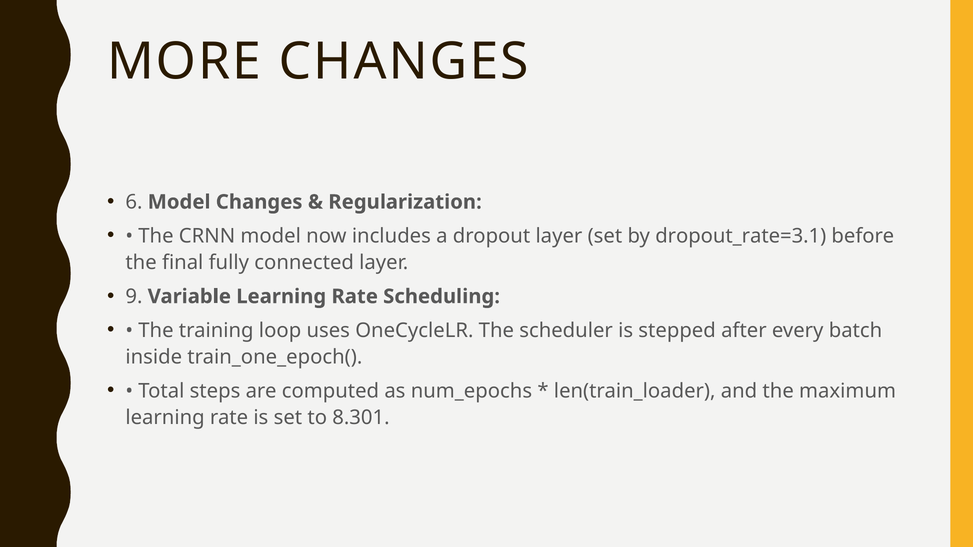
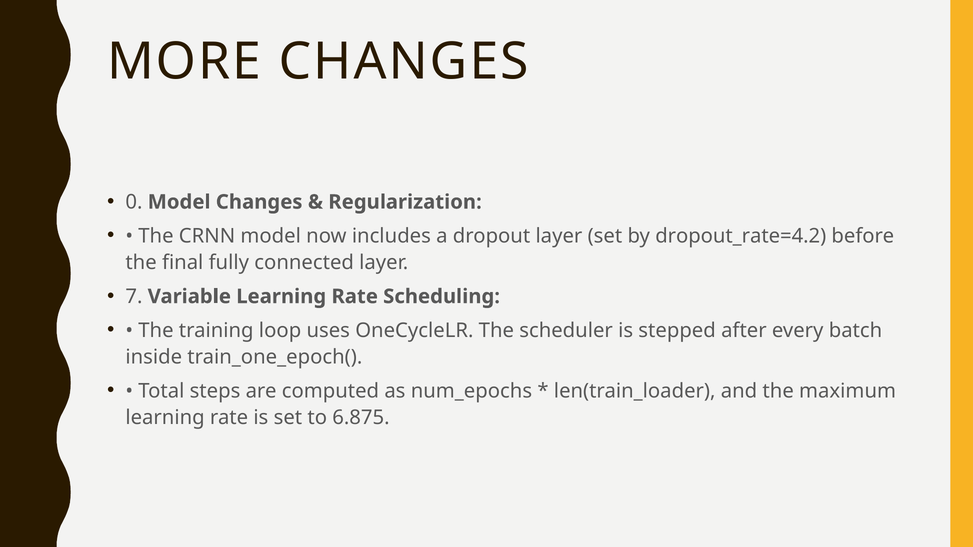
6: 6 -> 0 (134, 202)
dropout_rate=3.1: dropout_rate=3.1 -> dropout_rate=4.2 (741, 236)
9: 9 -> 7 (134, 297)
8.301: 8.301 -> 6.875 (361, 418)
